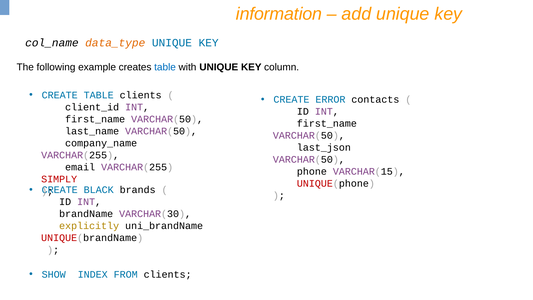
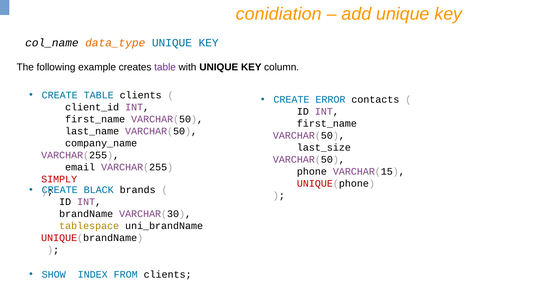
information: information -> conidiation (279, 14)
table colour: blue -> purple (165, 67)
last_json: last_json -> last_size (324, 148)
explicitly: explicitly -> tablespace (89, 226)
